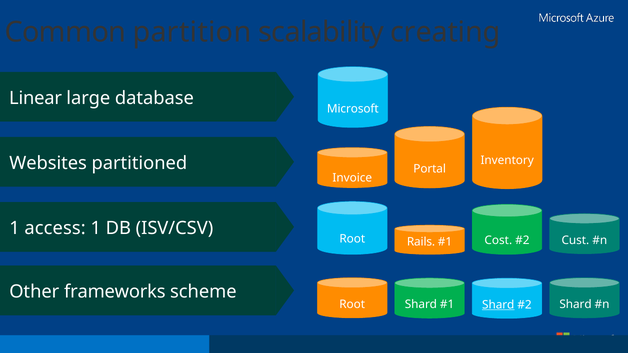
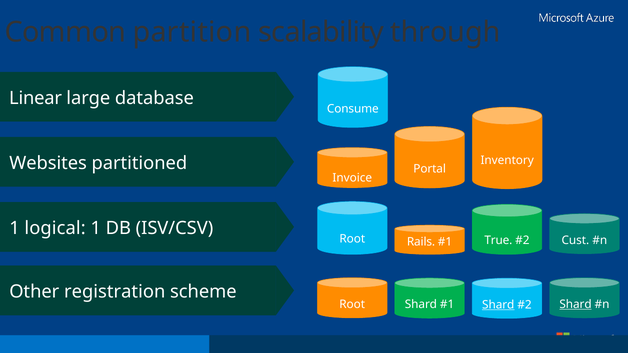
creating: creating -> through (445, 32)
Microsoft: Microsoft -> Consume (353, 109)
access: access -> logical (55, 228)
Cost: Cost -> True (498, 240)
frameworks: frameworks -> registration (115, 292)
Shard underline: none -> present (576, 305)
